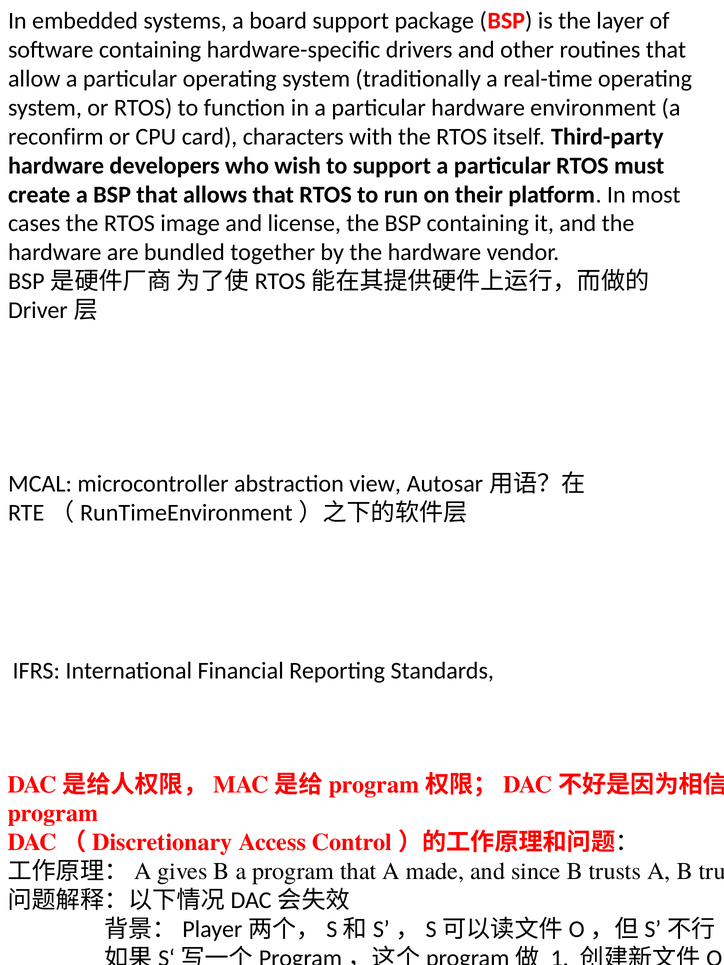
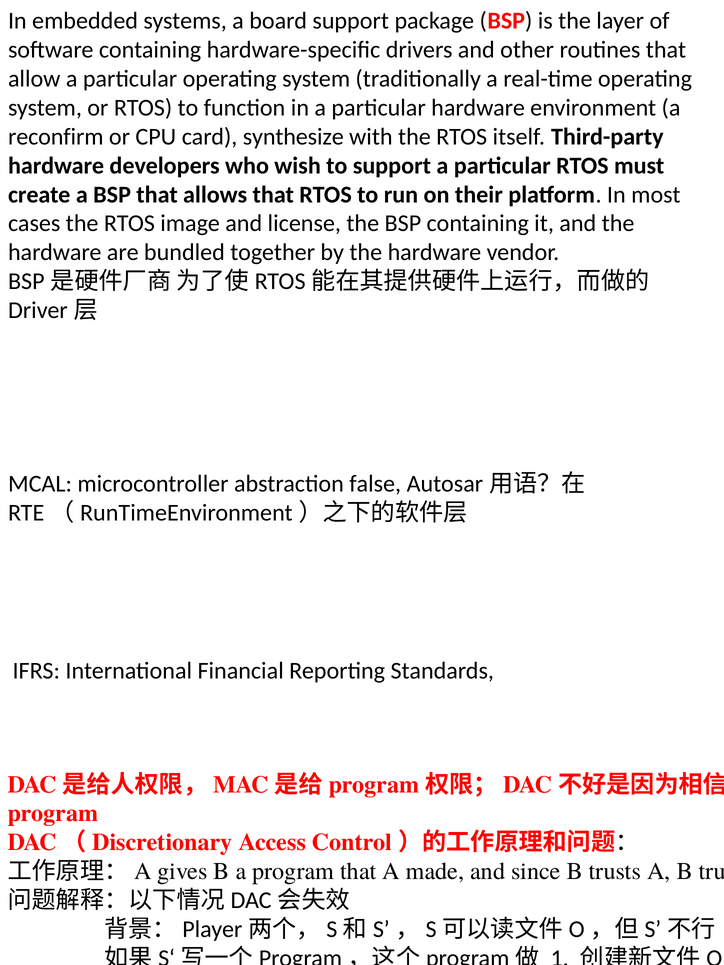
characters: characters -> synthesize (293, 137)
view: view -> false (375, 484)
